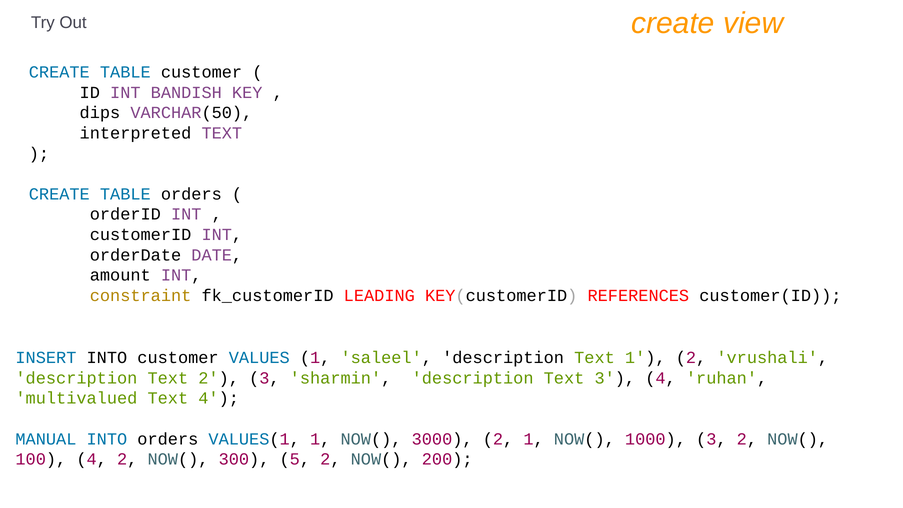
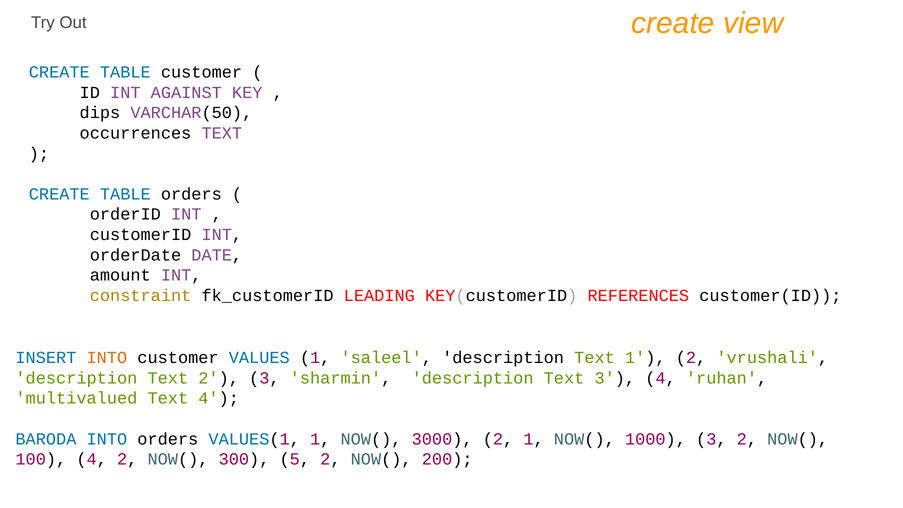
BANDISH: BANDISH -> AGAINST (186, 92)
interpreted: interpreted -> occurrences (135, 133)
INTO colour: black -> orange (107, 358)
MANUAL: MANUAL -> BARODA (46, 439)
